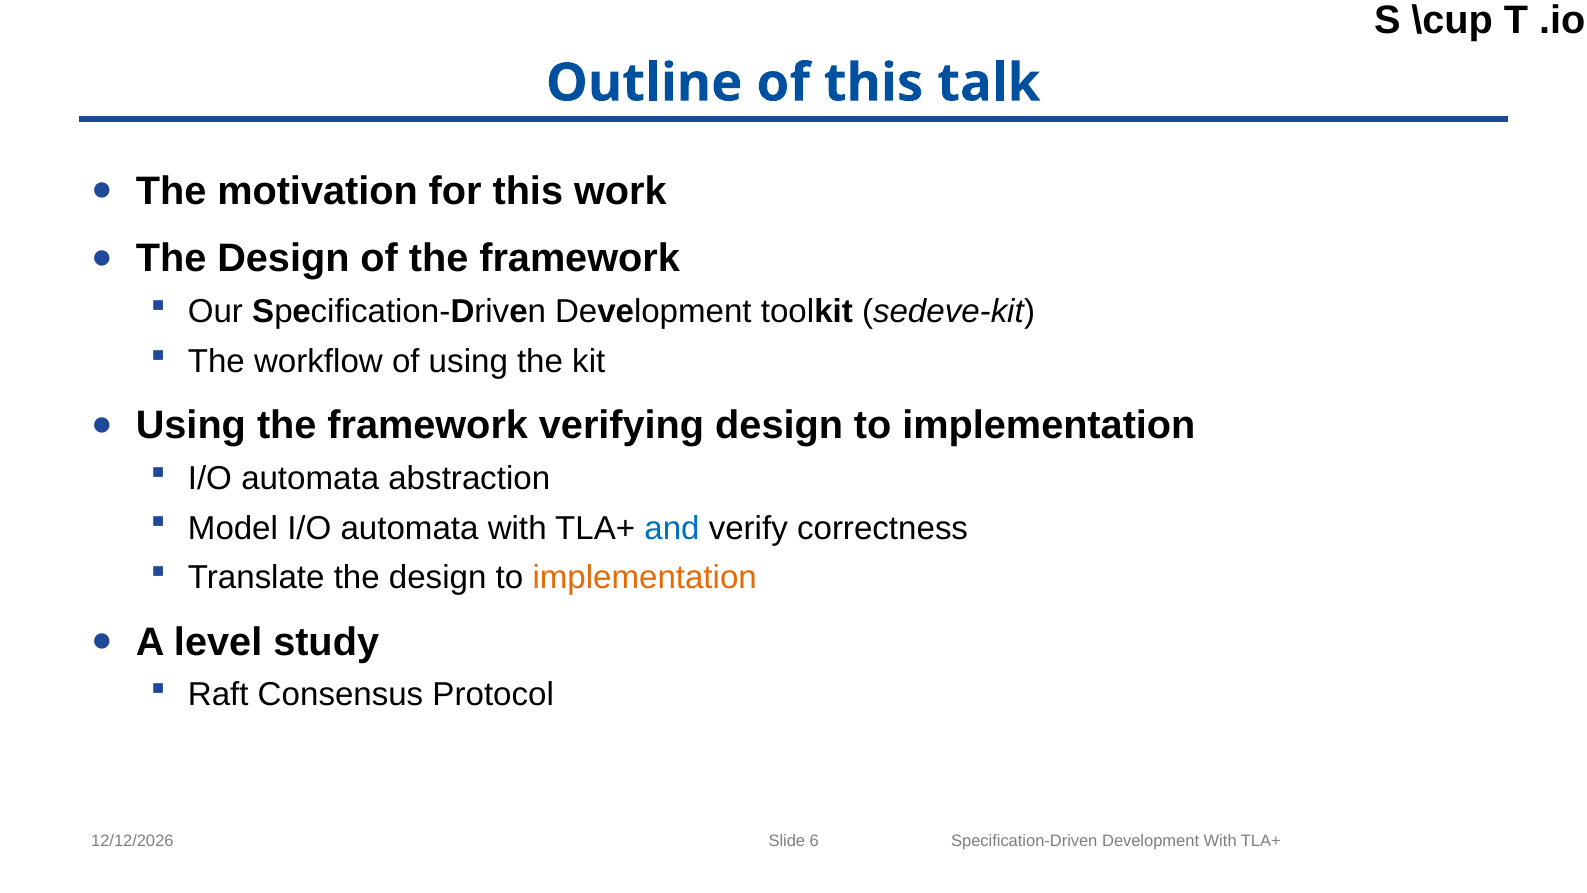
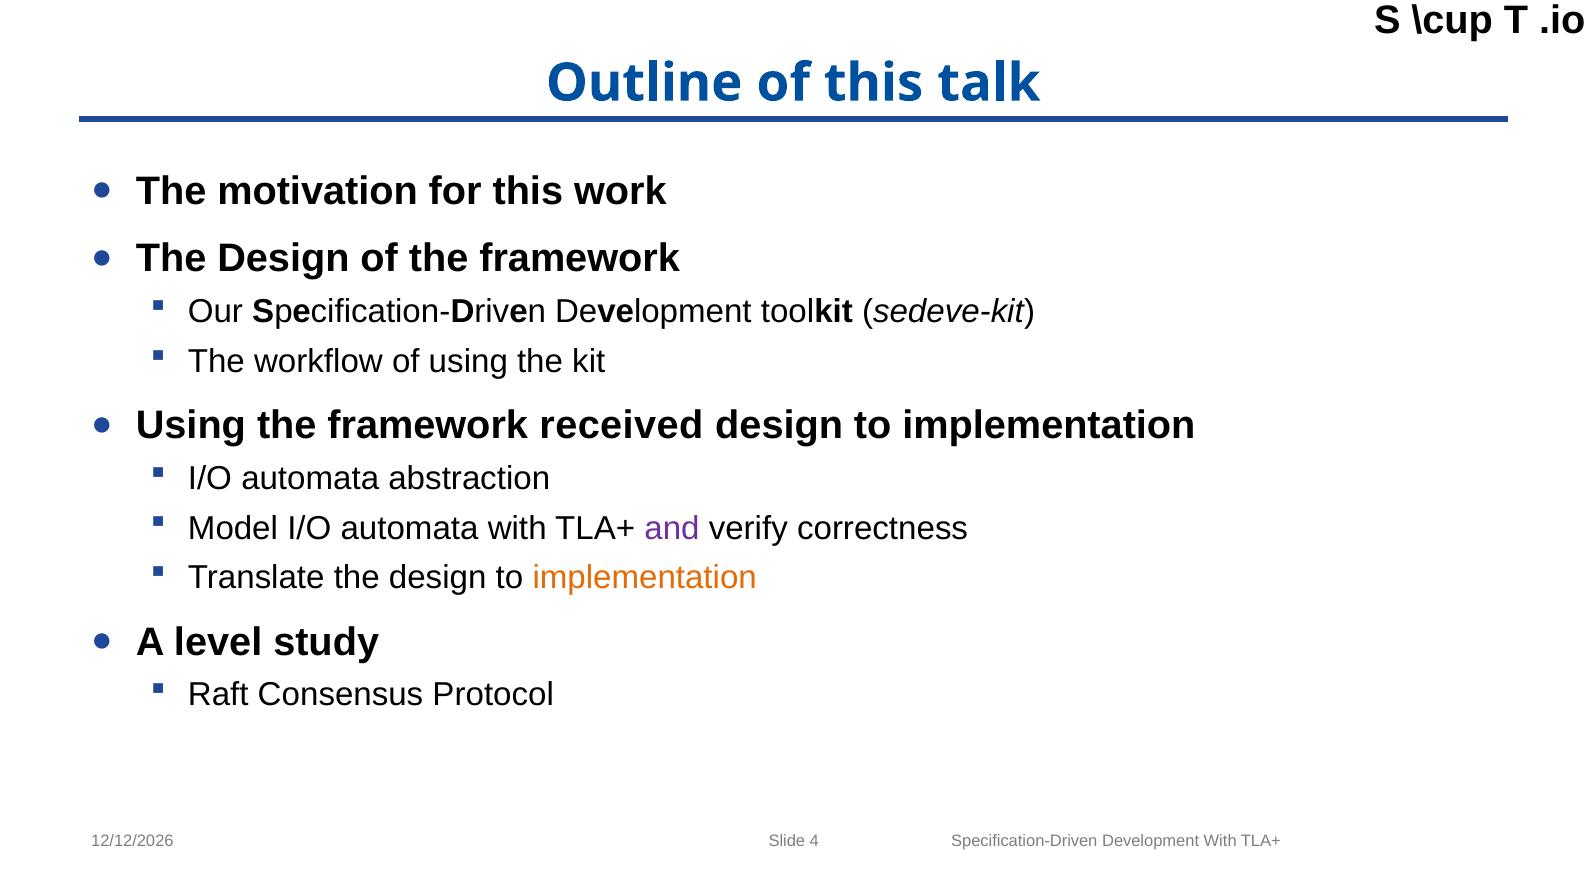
verifying: verifying -> received (621, 425)
and colour: blue -> purple (672, 528)
6: 6 -> 4 (814, 840)
